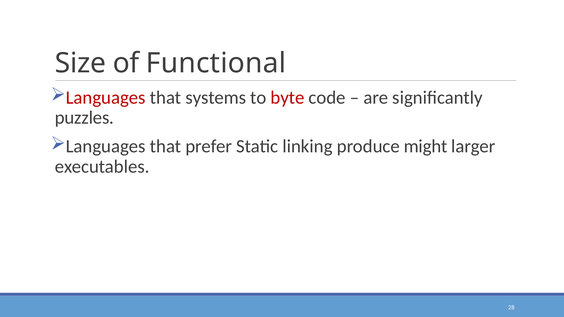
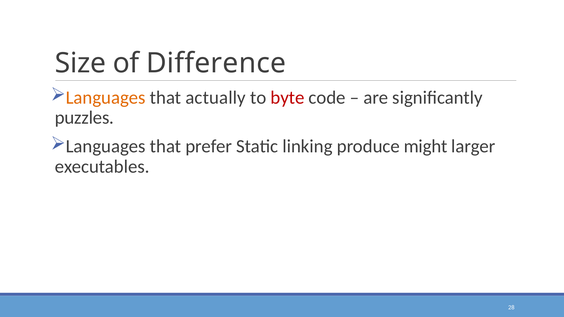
Functional: Functional -> Difference (216, 63)
Languages colour: red -> orange (106, 98)
systems: systems -> actually (216, 98)
